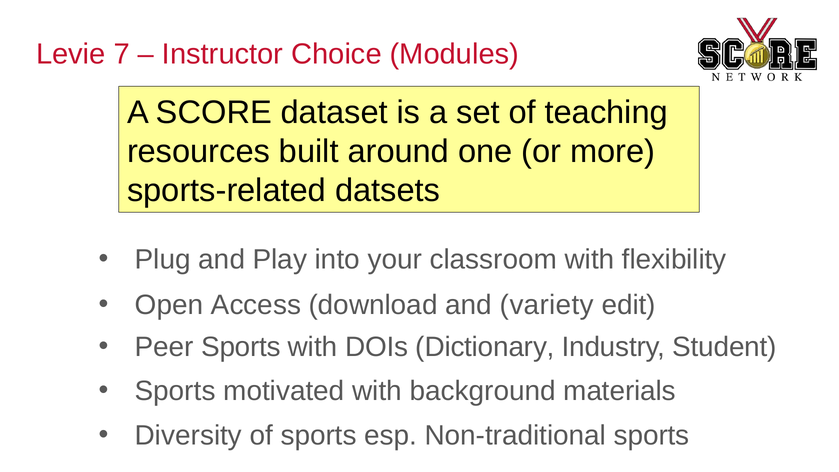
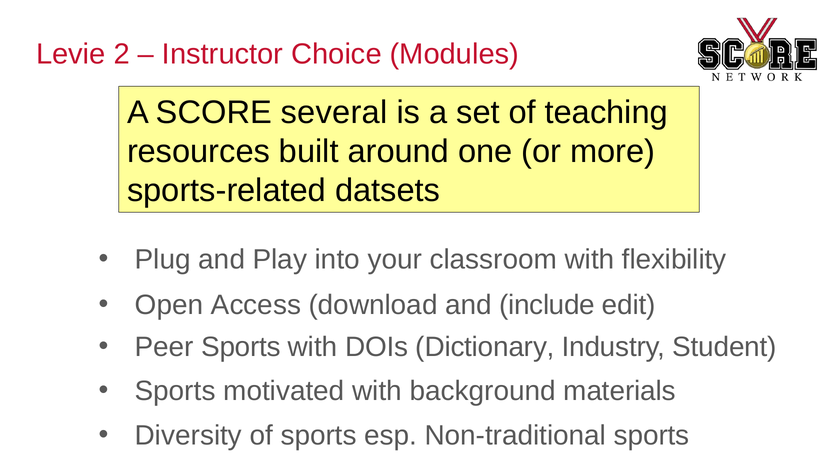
7: 7 -> 2 (122, 54)
dataset: dataset -> several (334, 112)
variety: variety -> include (547, 305)
